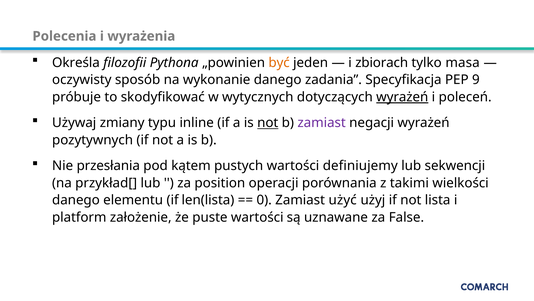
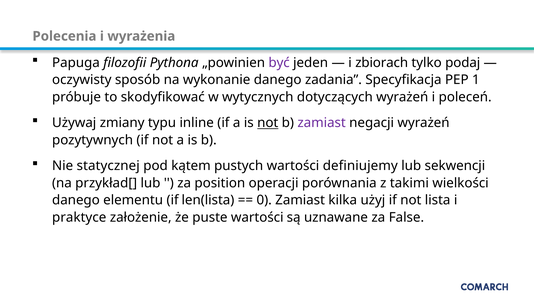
Określa: Określa -> Papuga (76, 63)
być colour: orange -> purple (279, 63)
masa: masa -> podaj (463, 63)
9: 9 -> 1 (476, 80)
wyrażeń underline: present -> none (402, 97)
przesłania: przesłania -> statycznej (108, 165)
użyć: użyć -> kilka (343, 200)
platform: platform -> praktyce (79, 217)
